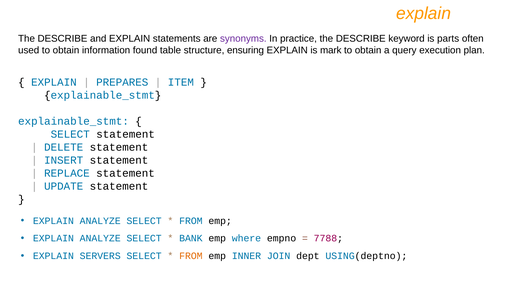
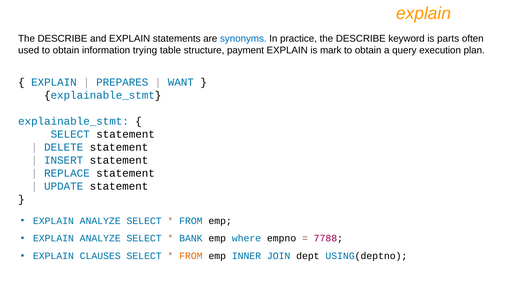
synonyms colour: purple -> blue (243, 38)
found: found -> trying (145, 50)
ensuring: ensuring -> payment (246, 50)
ITEM: ITEM -> WANT (181, 82)
SERVERS: SERVERS -> CLAUSES (100, 256)
